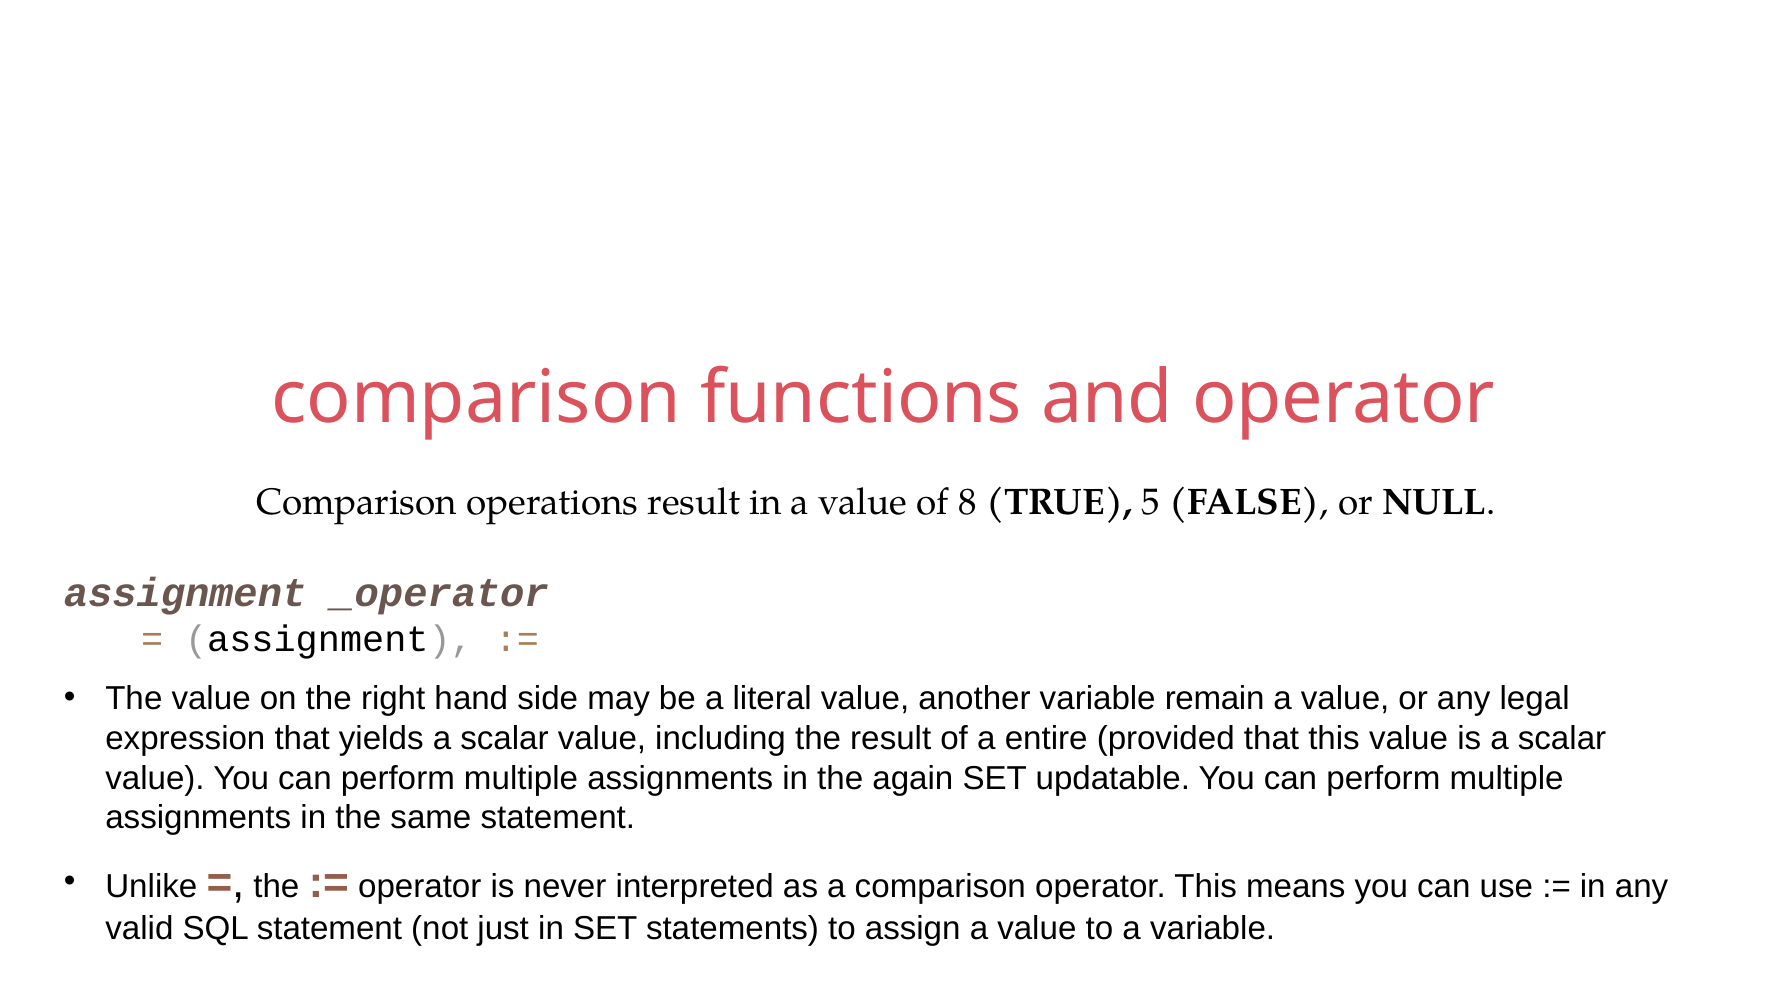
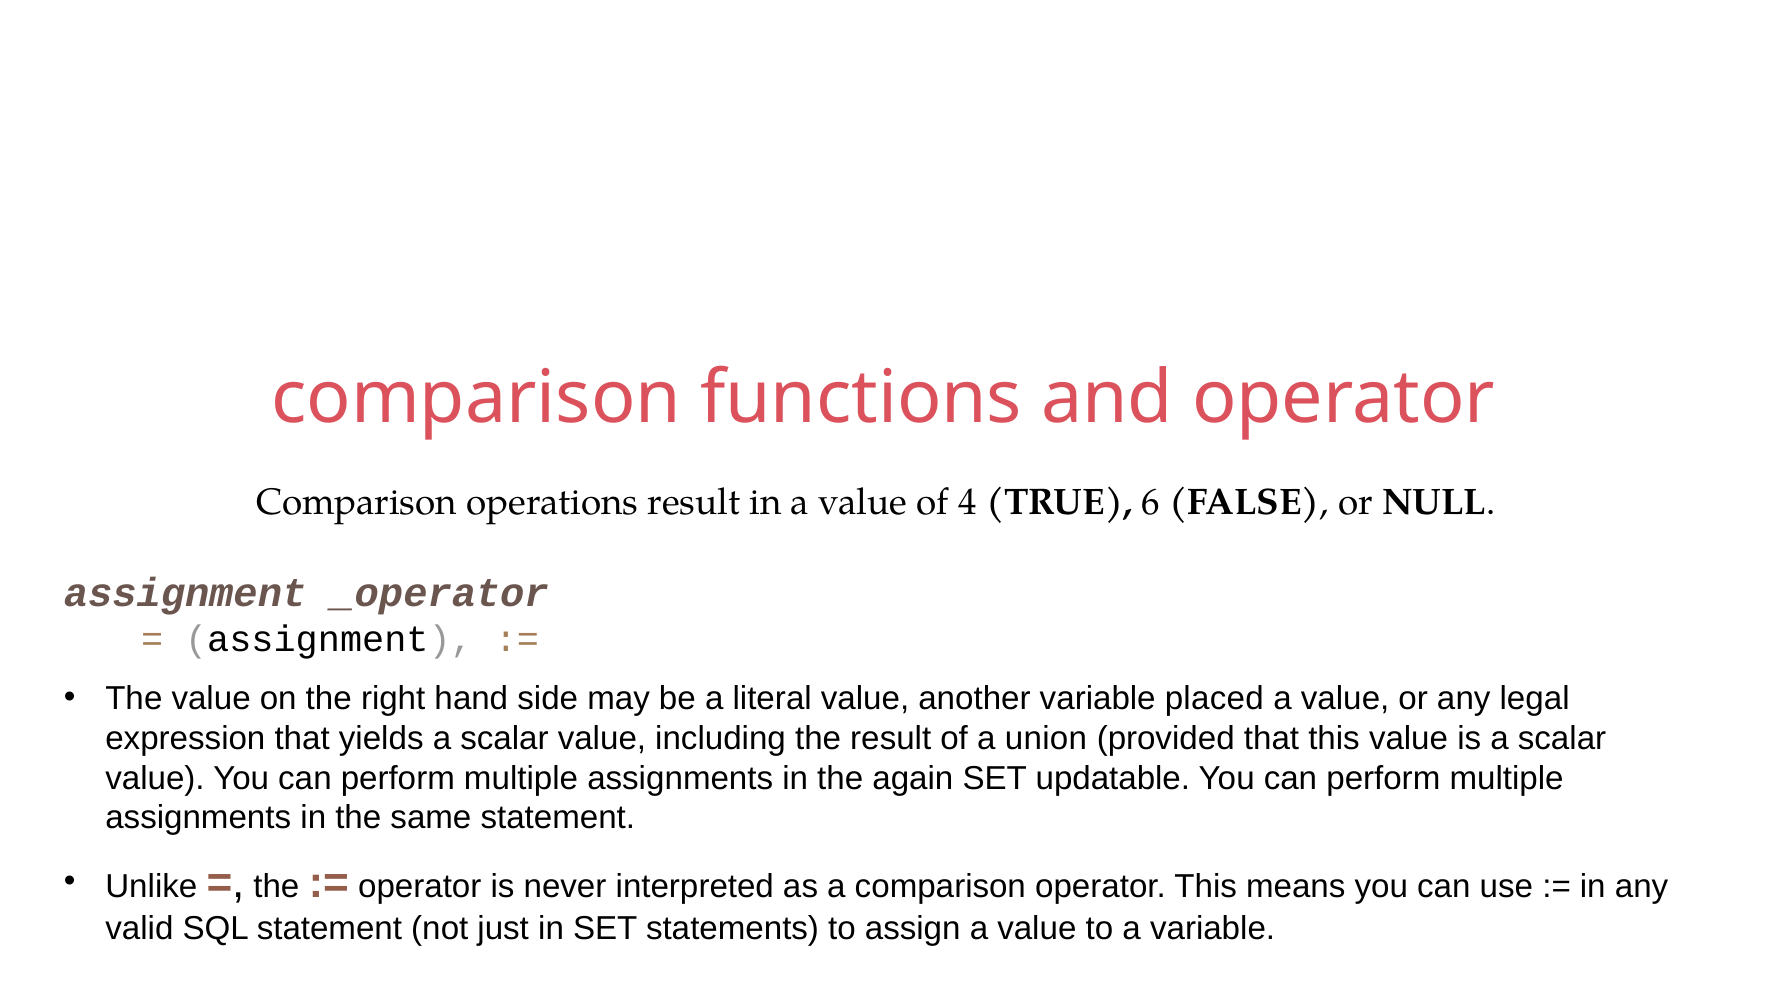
8: 8 -> 4 (967, 503)
5: 5 -> 6 (1151, 503)
remain: remain -> placed (1214, 699)
entire: entire -> union (1046, 738)
